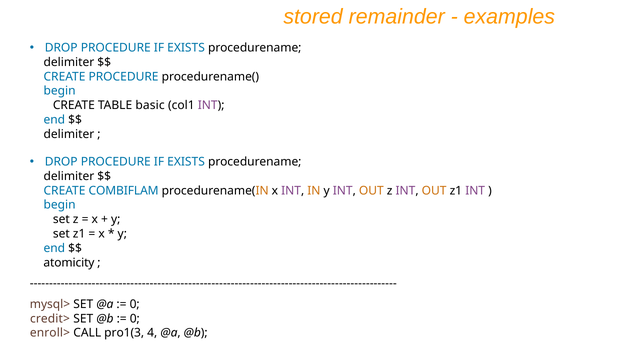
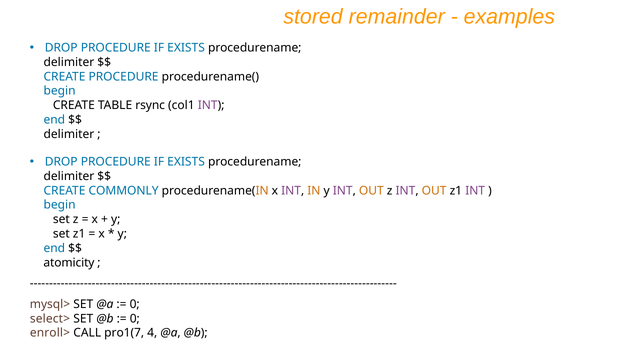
basic: basic -> rsync (150, 105)
COMBIFLAM: COMBIFLAM -> COMMONLY (124, 191)
credit>: credit> -> select> (50, 319)
pro1(3: pro1(3 -> pro1(7 (124, 333)
